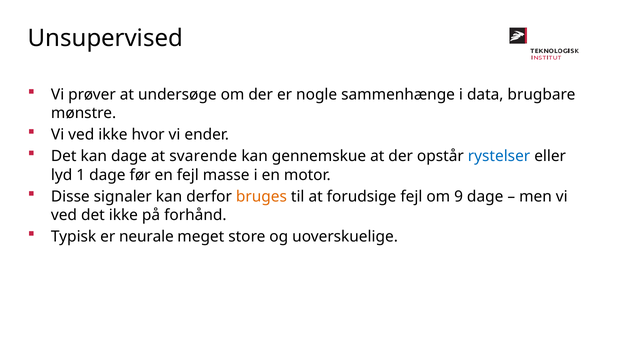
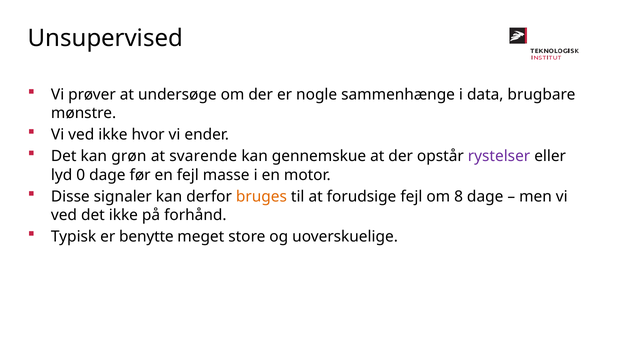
kan dage: dage -> grøn (129, 156)
rystelser colour: blue -> purple (499, 156)
1: 1 -> 0 (81, 175)
9: 9 -> 8 (459, 196)
neurale: neurale -> benytte (146, 237)
